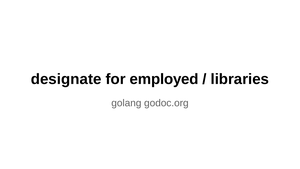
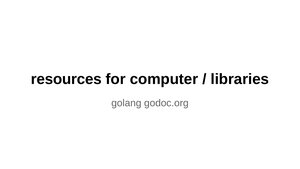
designate: designate -> resources (66, 79)
employed: employed -> computer (164, 79)
